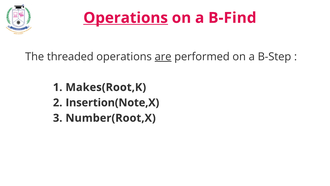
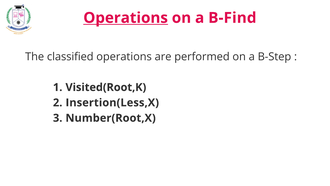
threaded: threaded -> classified (70, 57)
are underline: present -> none (163, 57)
Makes(Root,K: Makes(Root,K -> Visited(Root,K (106, 87)
Insertion(Note,X: Insertion(Note,X -> Insertion(Less,X (112, 103)
